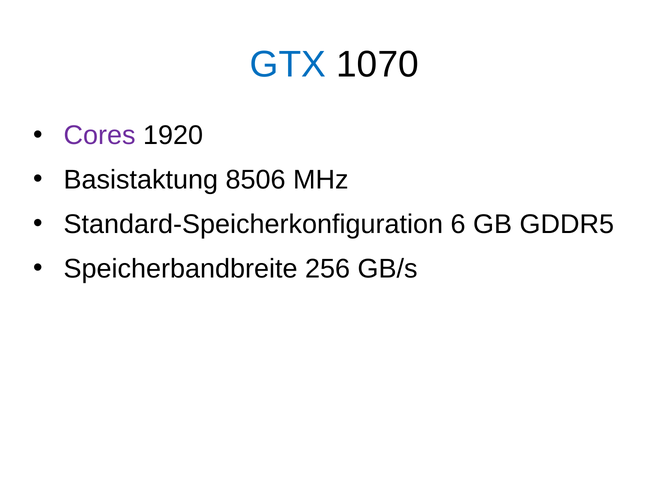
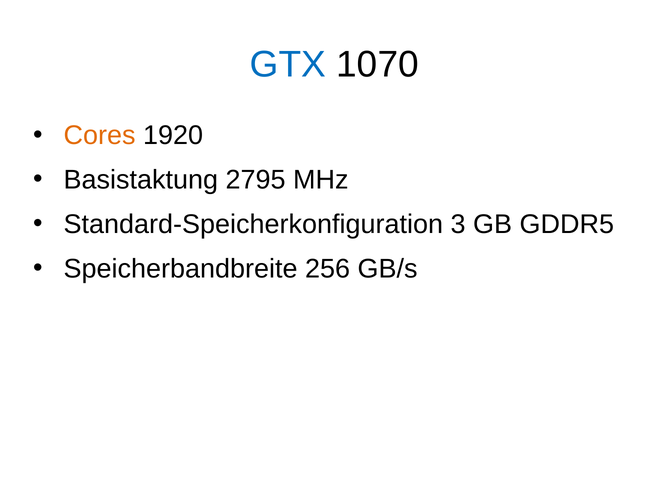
Cores colour: purple -> orange (100, 135)
8506: 8506 -> 2795 (256, 180)
6: 6 -> 3 (458, 224)
